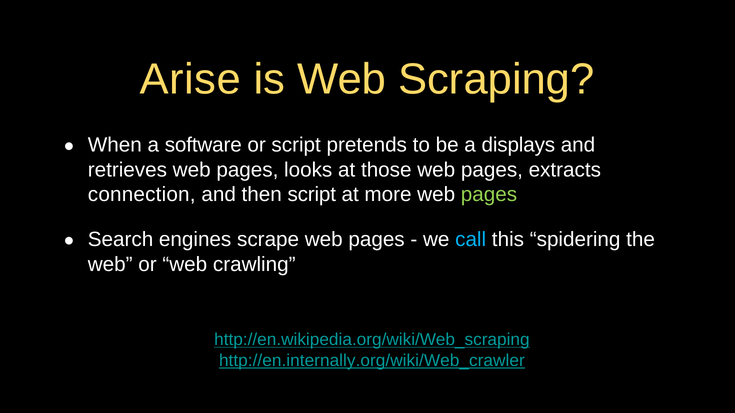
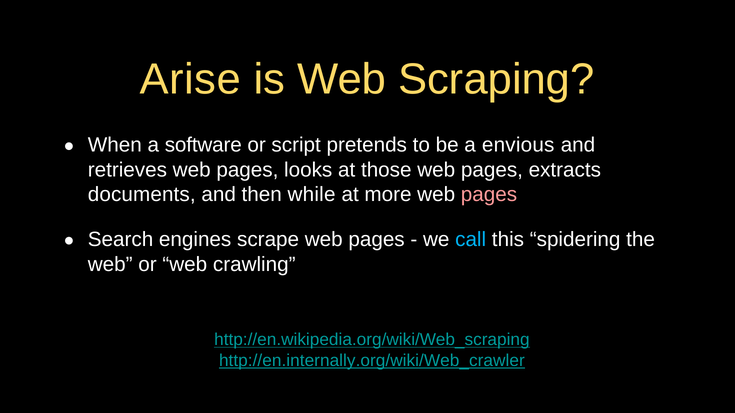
displays: displays -> envious (518, 145)
connection: connection -> documents (142, 195)
then script: script -> while (312, 195)
pages colour: light green -> pink (489, 195)
